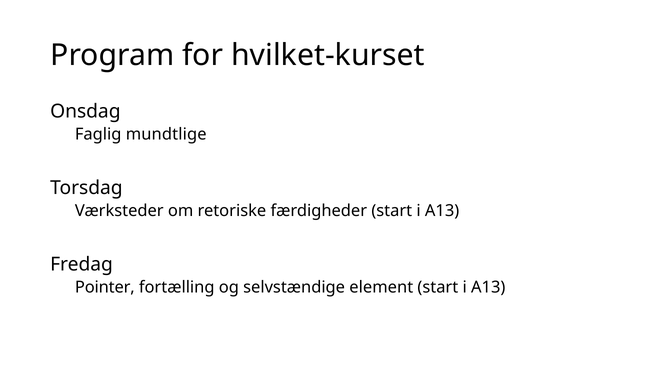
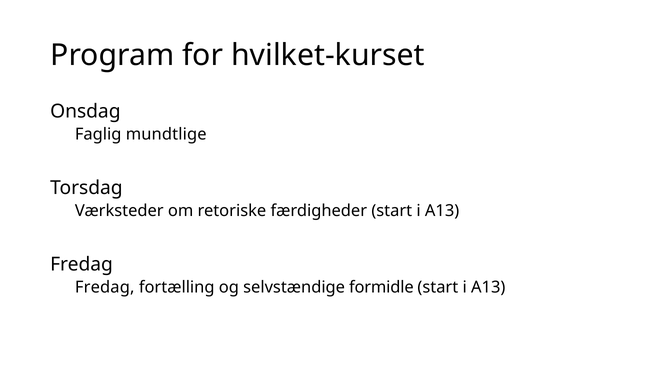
Pointer: Pointer -> Fredag (105, 287)
element: element -> formidle (381, 287)
